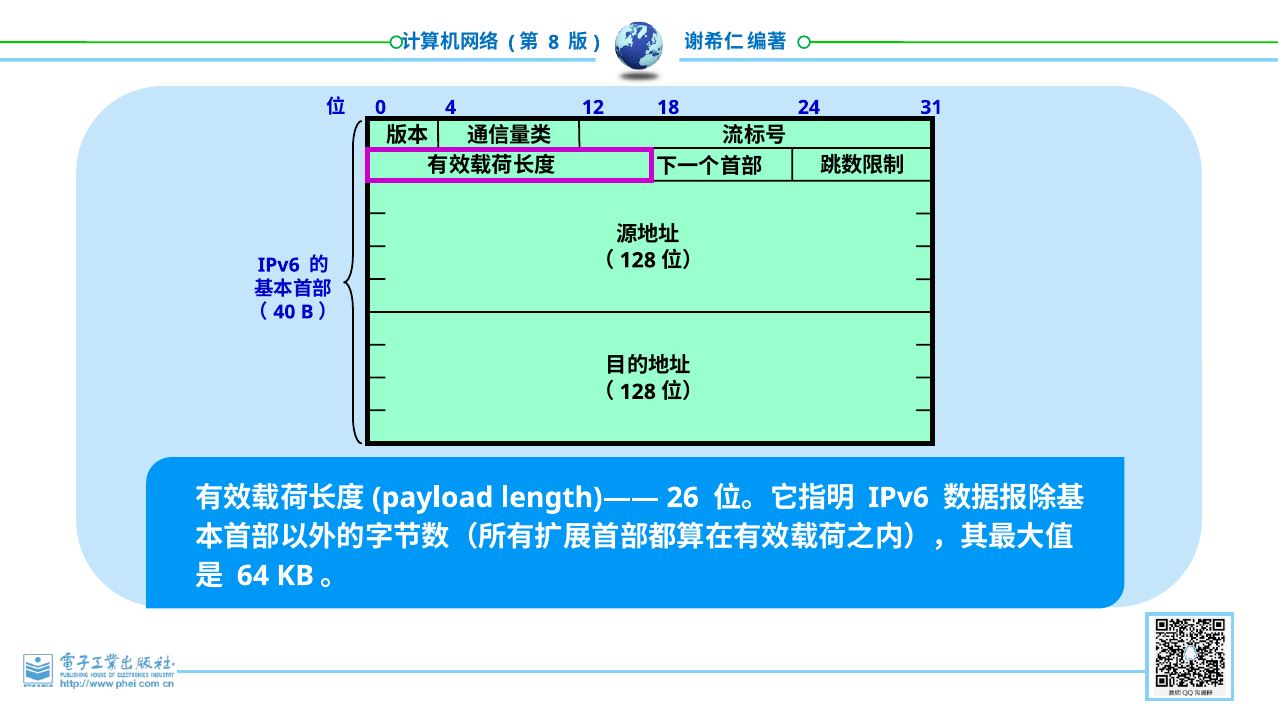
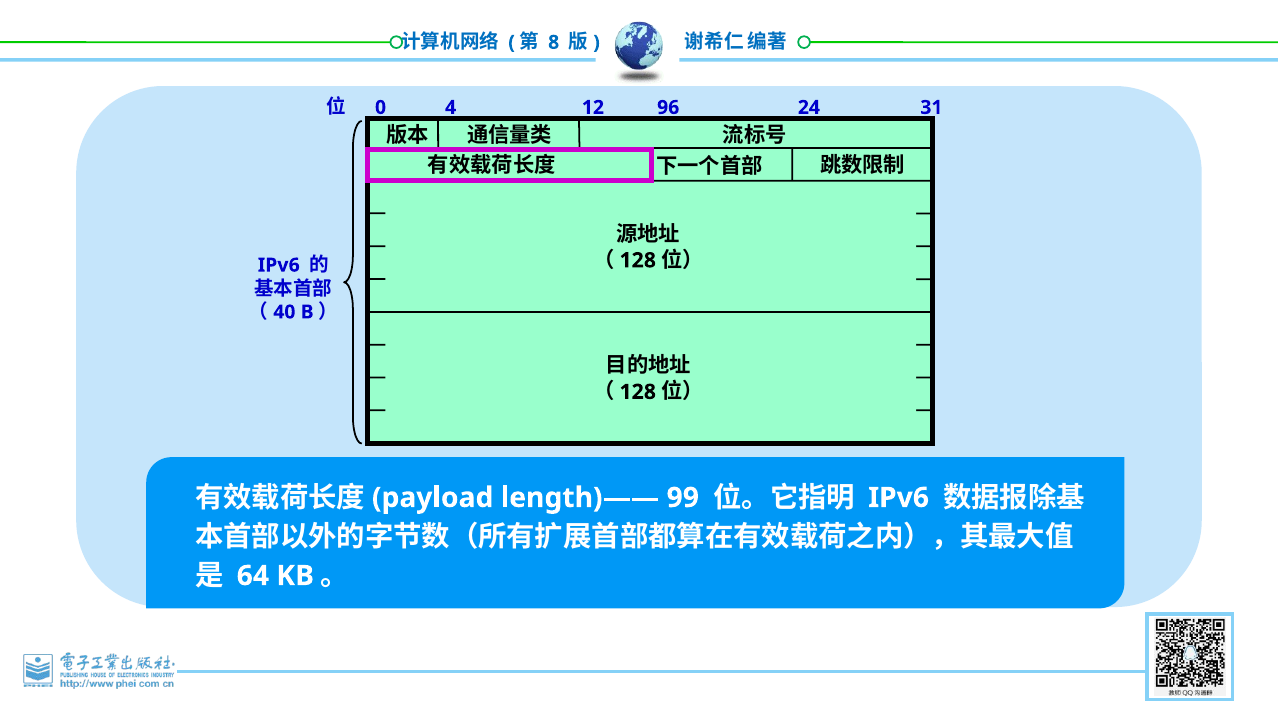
18: 18 -> 96 (668, 107)
26: 26 -> 99 (683, 498)
